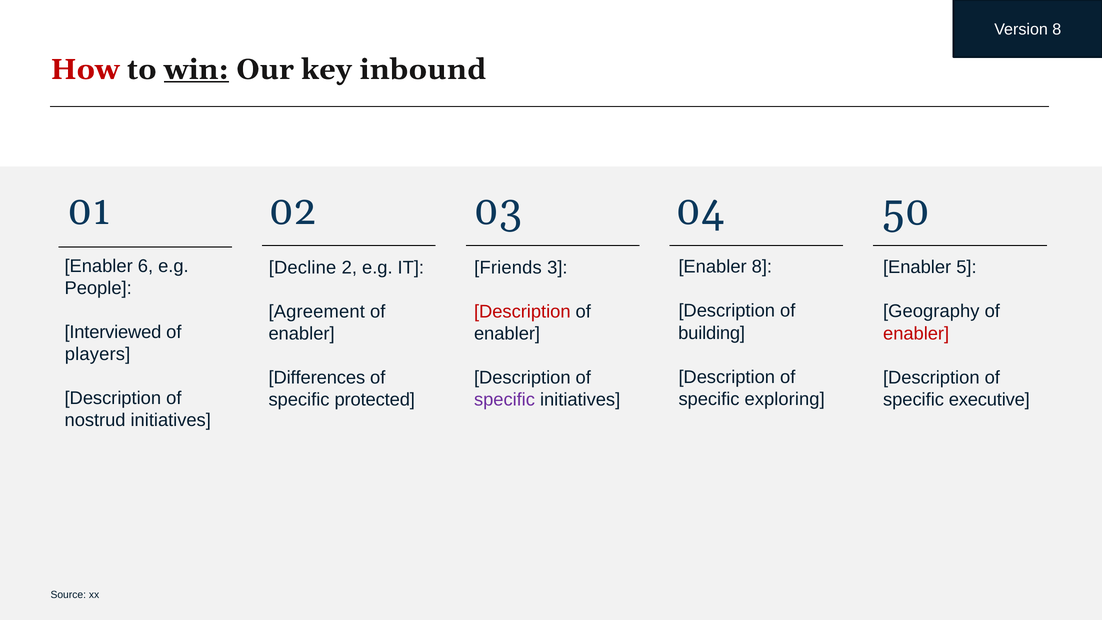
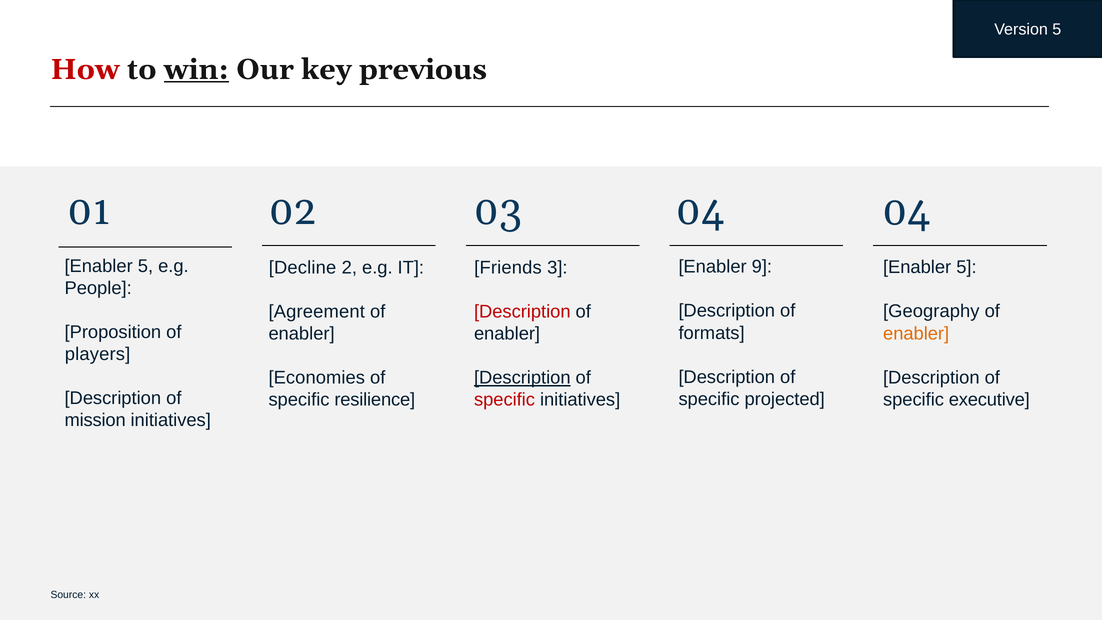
Version 8: 8 -> 5 (1057, 30)
inbound: inbound -> previous (423, 69)
04 50: 50 -> 04 (907, 211)
6: 6 -> 5 (145, 266)
Enabler 8: 8 -> 9 (762, 267)
Interviewed: Interviewed -> Proposition (113, 332)
building: building -> formats (712, 333)
enabler colour: red -> orange (916, 333)
Differences: Differences -> Economies (317, 378)
Description underline: none -> present (522, 378)
exploring: exploring -> projected (785, 399)
protected: protected -> resilience (375, 400)
specific colour: purple -> red (504, 400)
nostrud: nostrud -> mission (95, 420)
